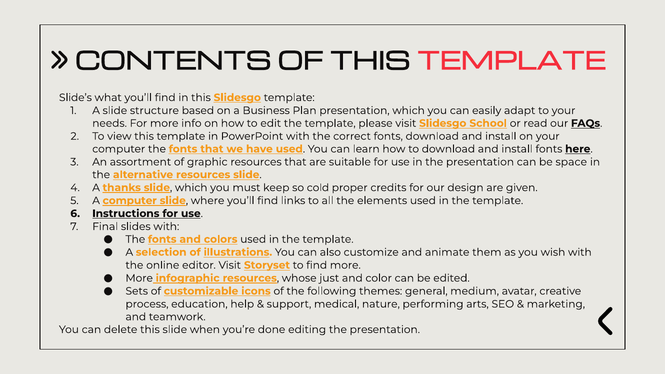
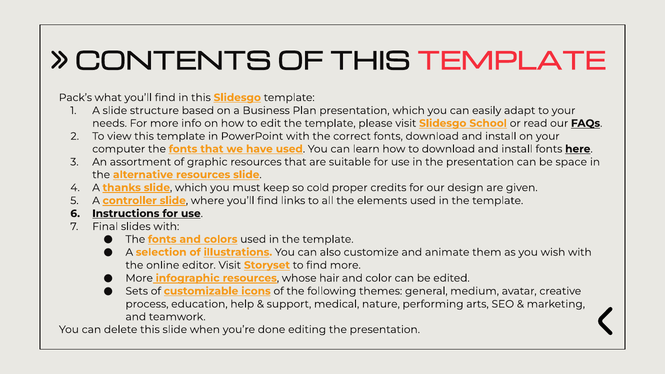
Slide’s: Slide’s -> Pack’s (75, 98)
A computer: computer -> controller (130, 201)
just: just -> hair (329, 278)
